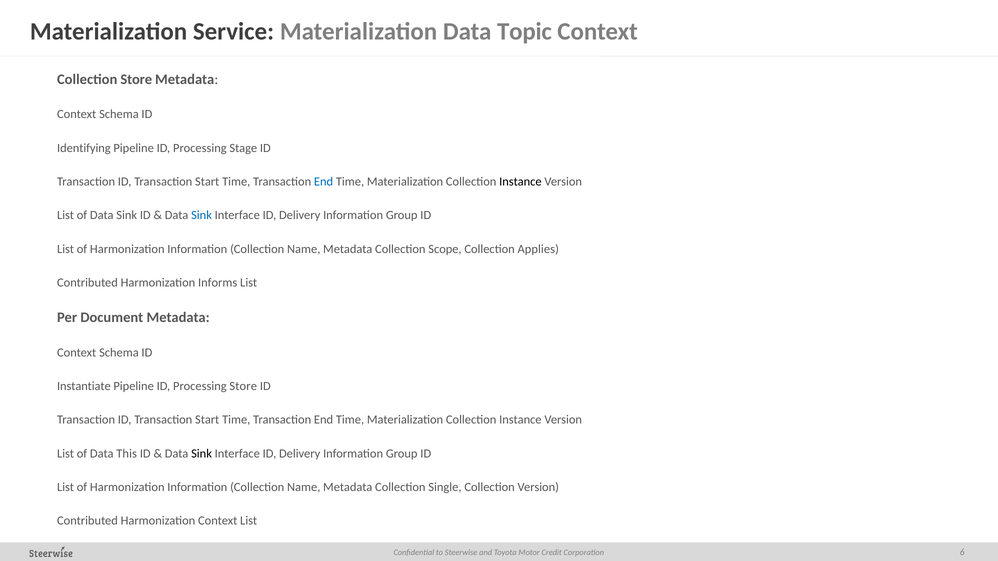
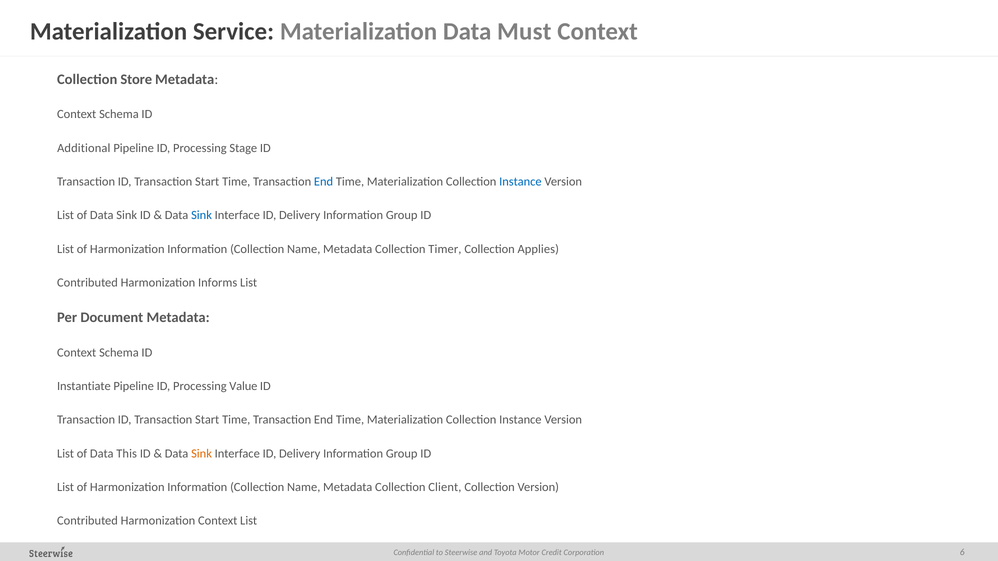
Topic: Topic -> Must (524, 32)
Identifying: Identifying -> Additional (84, 148)
Instance colour: black -> blue (520, 182)
Scope: Scope -> Timer (445, 249)
Processing Store: Store -> Value (243, 386)
Sink colour: black -> orange (202, 454)
Single: Single -> Client (445, 487)
